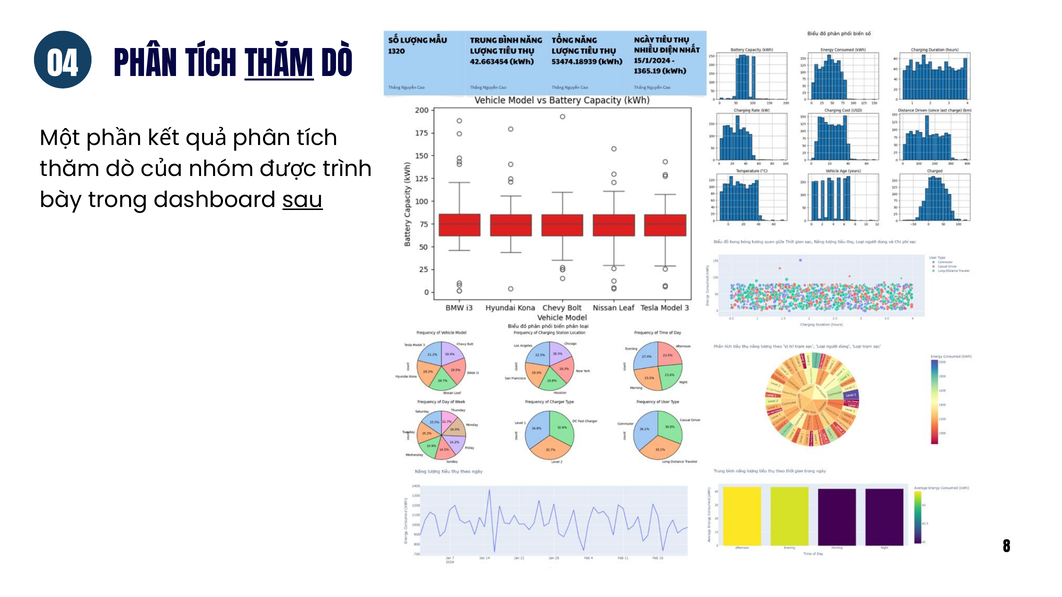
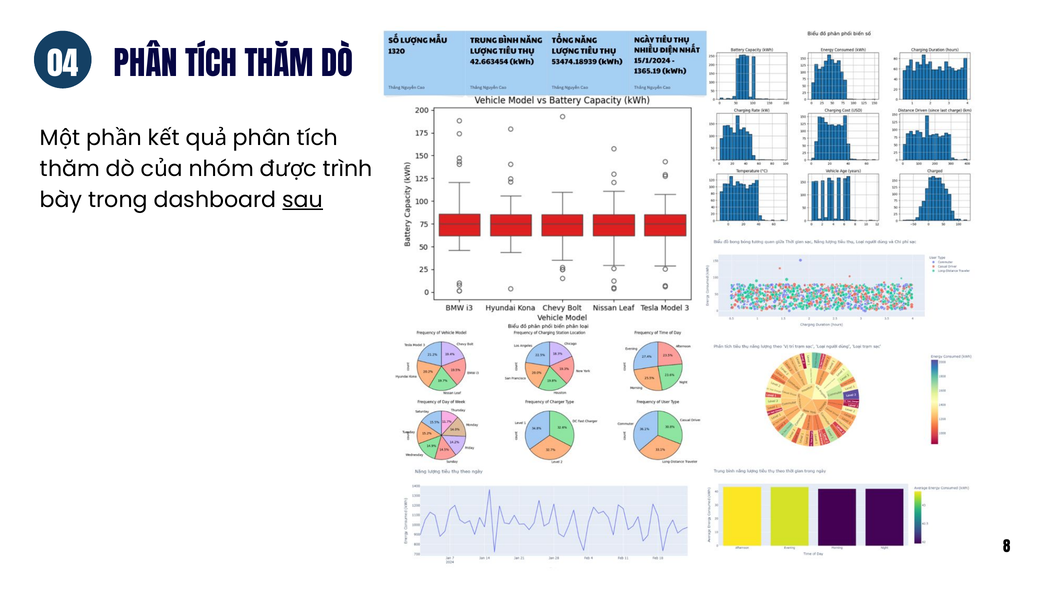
THĂM underline: present -> none (279, 65)
